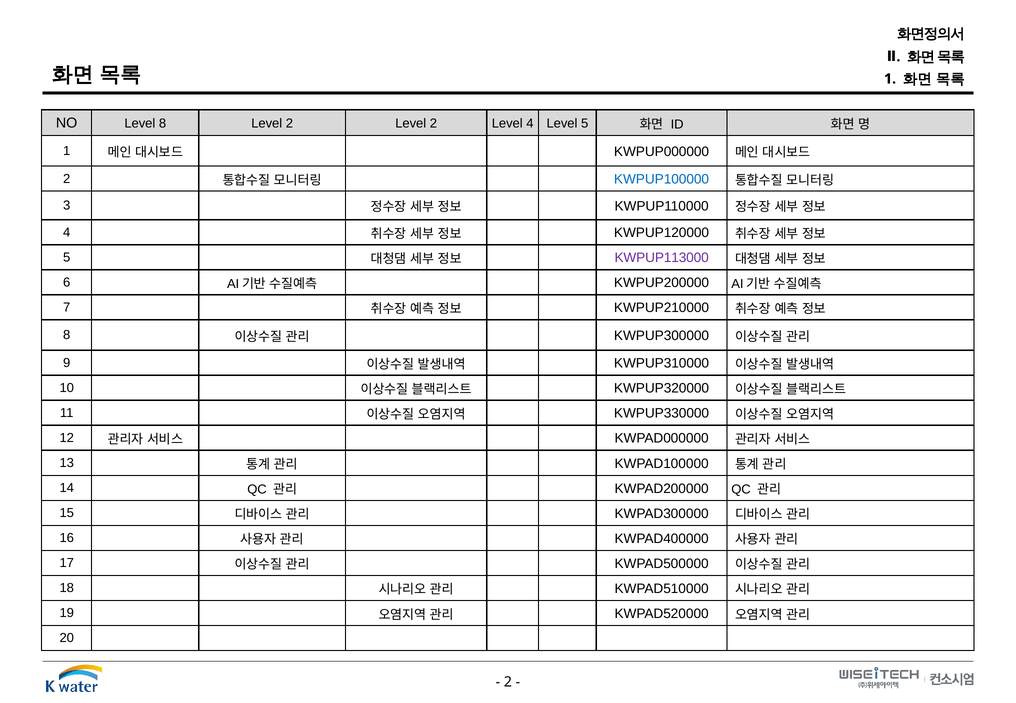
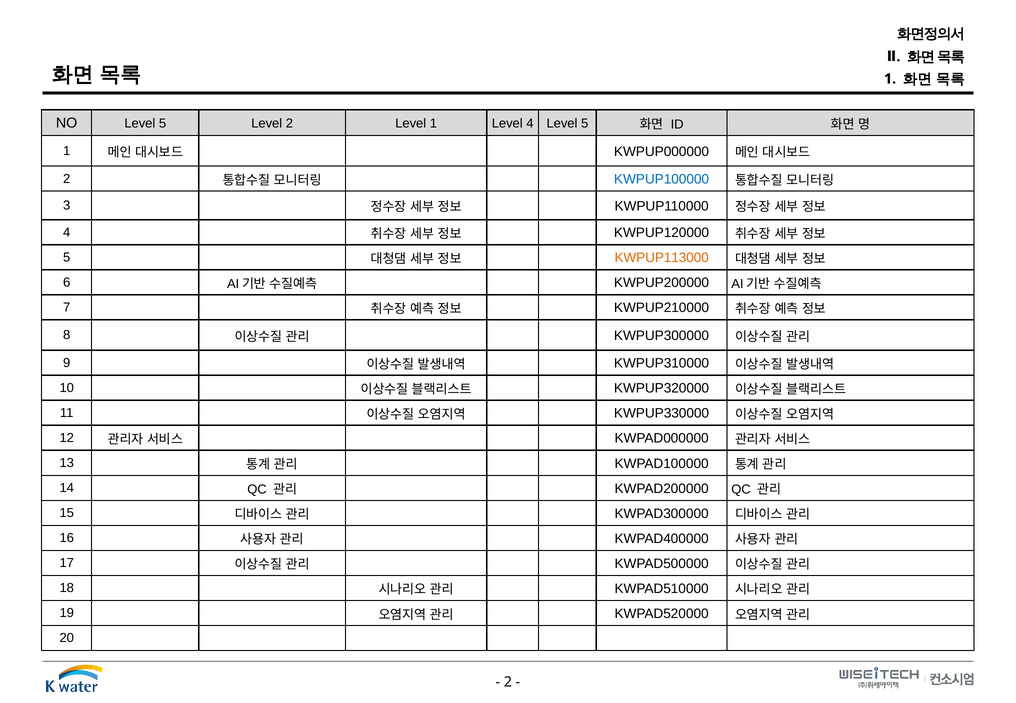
NO Level 8: 8 -> 5 (163, 123)
2 Level 2: 2 -> 1 (433, 123)
KWPUP113000 colour: purple -> orange (662, 258)
